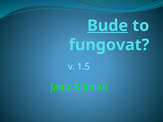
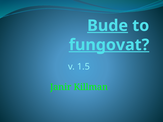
fungovat underline: none -> present (109, 45)
